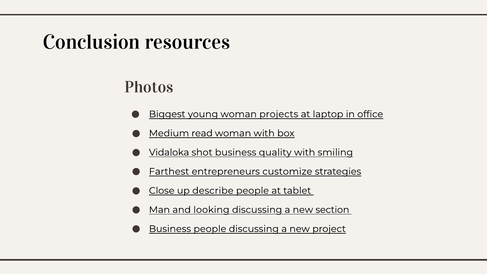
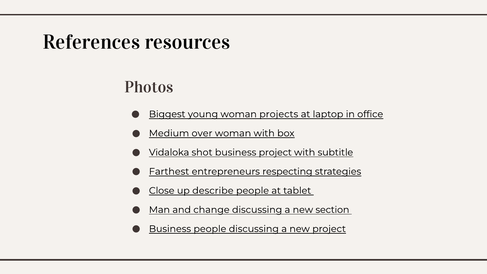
Conclusion: Conclusion -> References (91, 42)
read: read -> over (202, 133)
business quality: quality -> project (275, 152)
smiling: smiling -> subtitle (335, 152)
customize: customize -> respecting (287, 171)
looking: looking -> change (211, 210)
